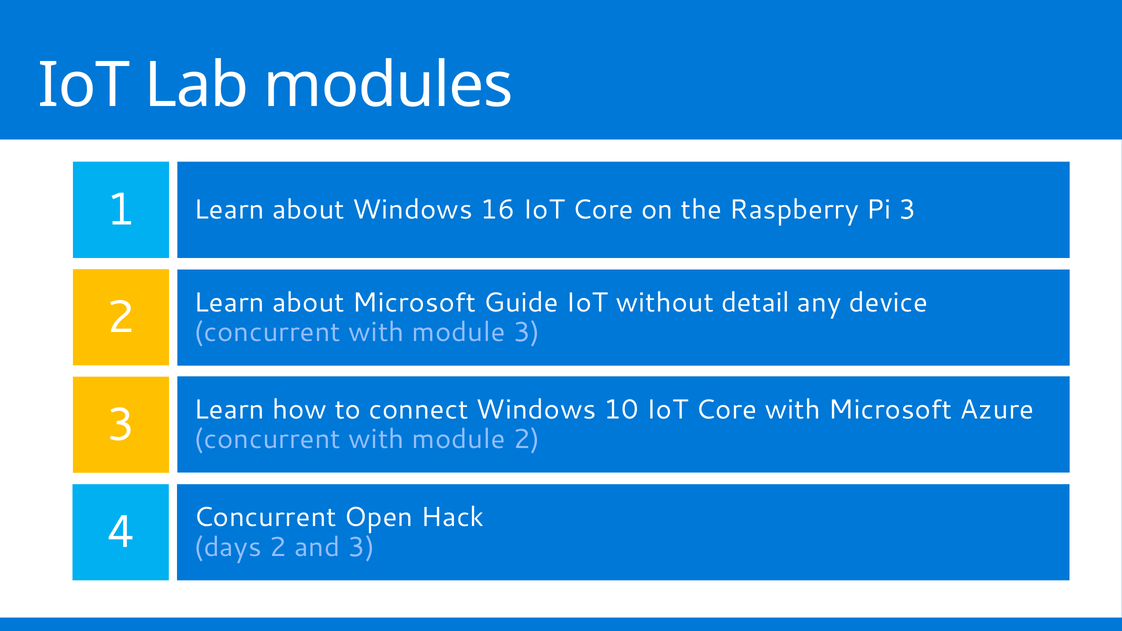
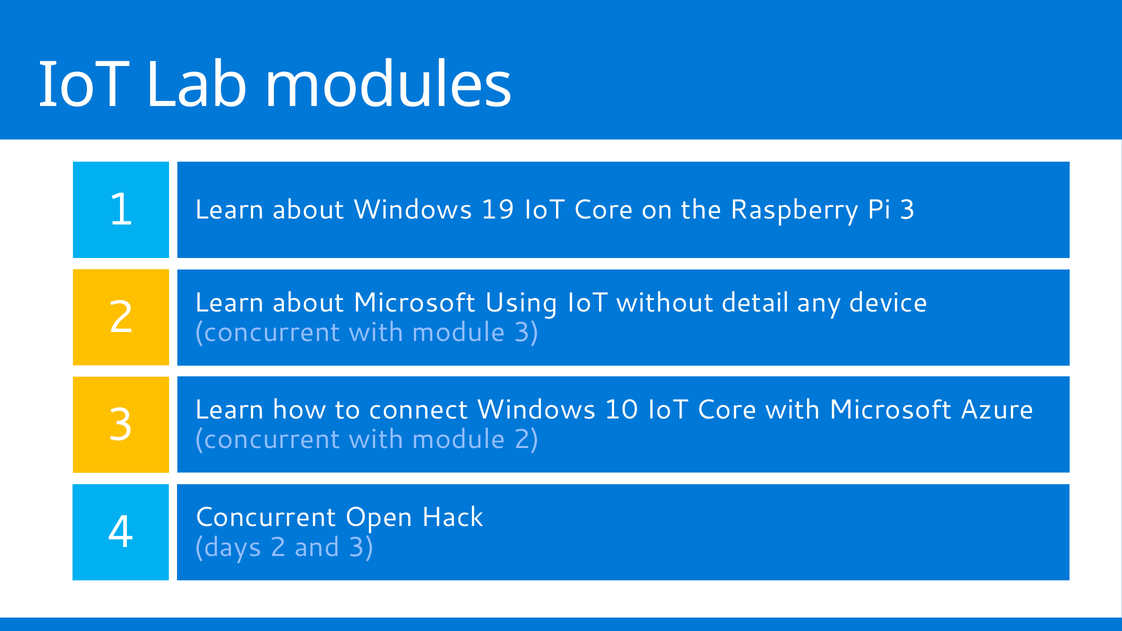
16: 16 -> 19 (498, 210)
Guide: Guide -> Using (521, 303)
